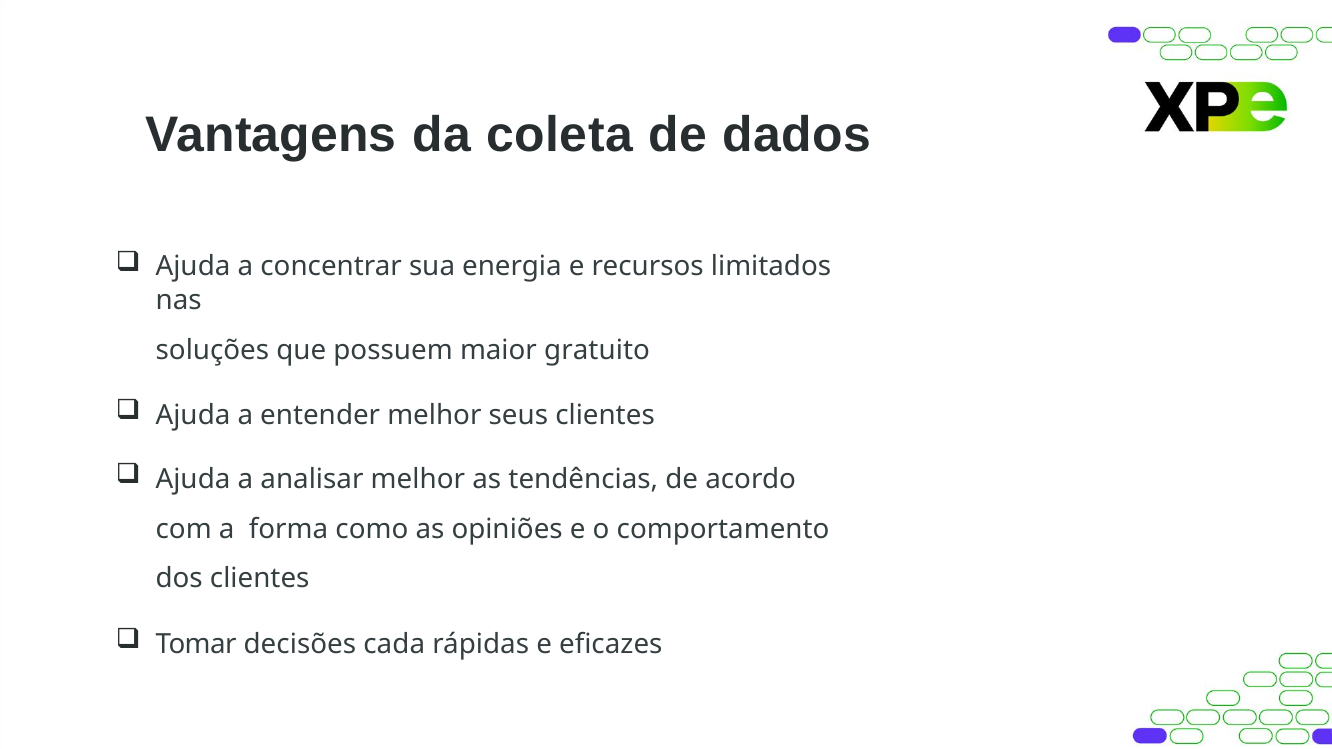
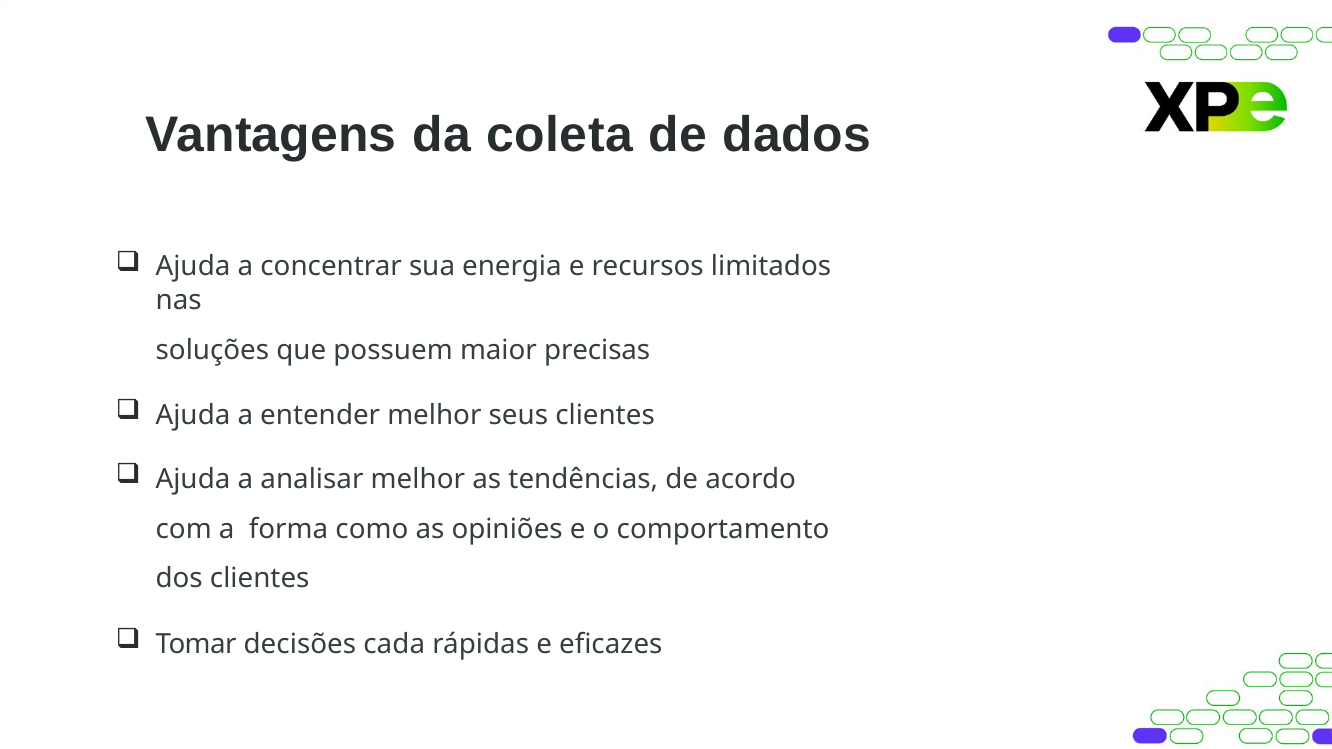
gratuito: gratuito -> precisas (597, 350)
